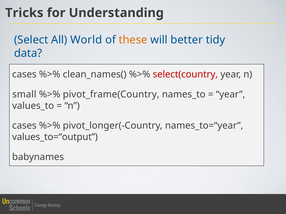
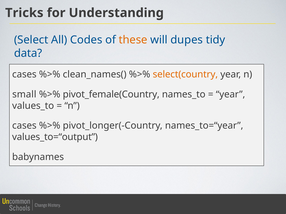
World: World -> Codes (86, 40)
better: better -> dupes (187, 40)
select(country colour: red -> orange (185, 75)
pivot_frame(Country: pivot_frame(Country -> pivot_female(Country (111, 94)
